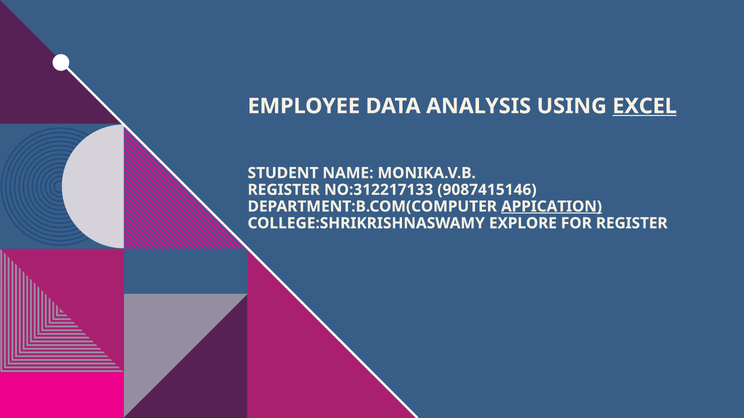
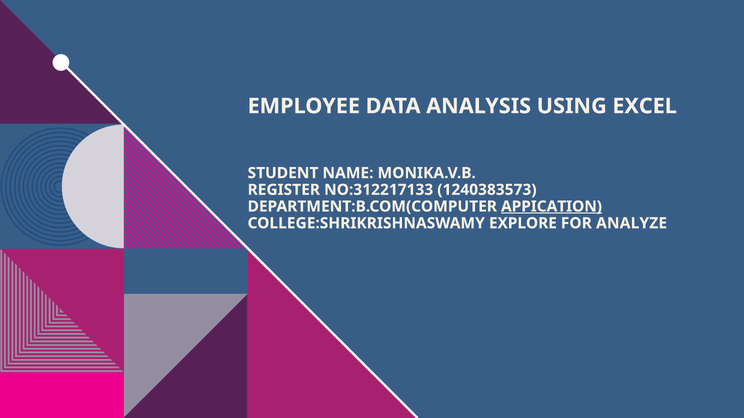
EXCEL underline: present -> none (645, 106)
9087415146: 9087415146 -> 1240383573 (487, 190)
FOR REGISTER: REGISTER -> ANALYZE (632, 223)
